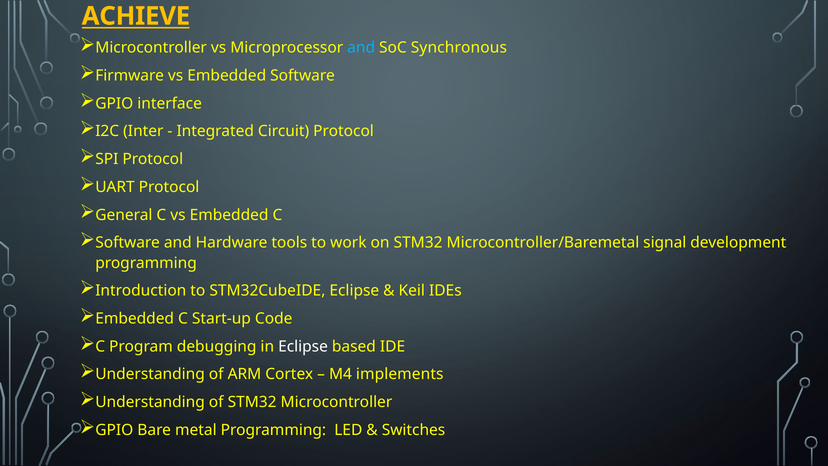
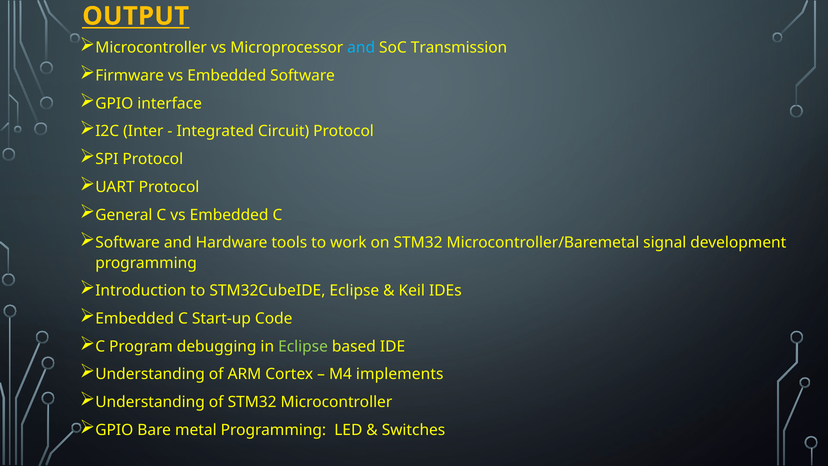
ACHIEVE: ACHIEVE -> OUTPUT (136, 16)
Synchronous: Synchronous -> Transmission (459, 48)
Eclipse colour: white -> light green (303, 346)
